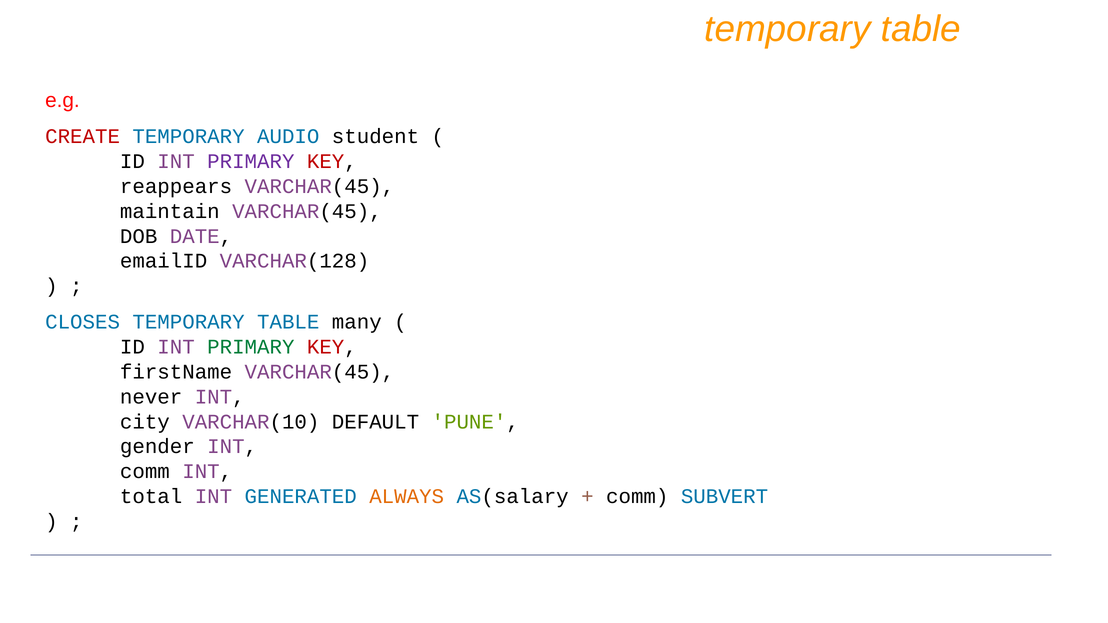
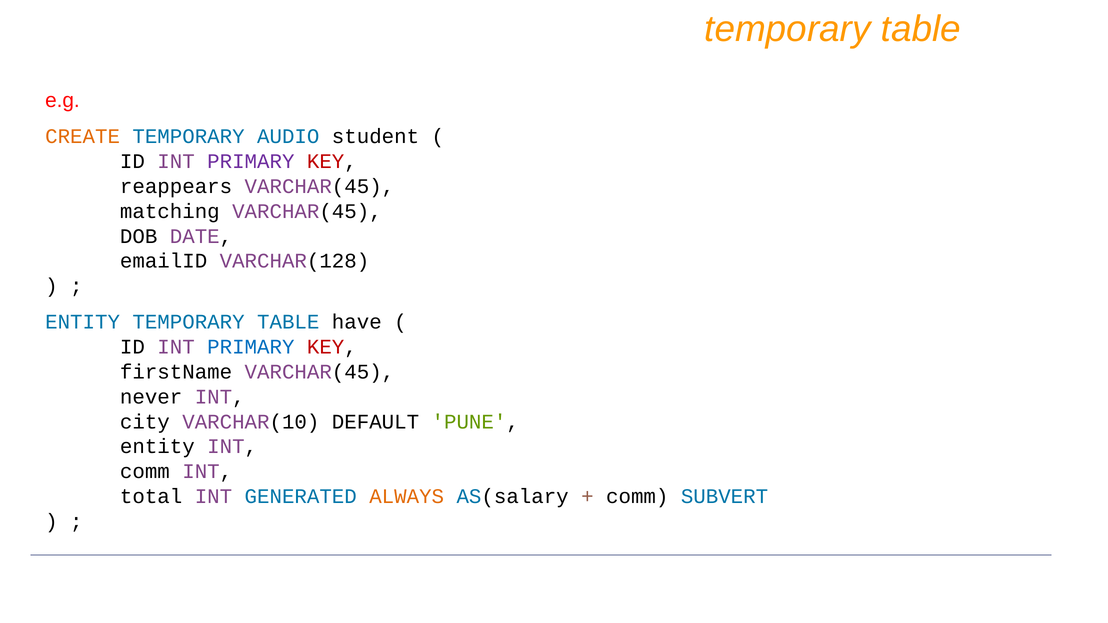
CREATE colour: red -> orange (83, 137)
maintain: maintain -> matching (170, 211)
CLOSES: CLOSES -> ENTITY (83, 322)
many: many -> have (357, 322)
PRIMARY colour: green -> blue (251, 347)
gender: gender -> entity (157, 447)
